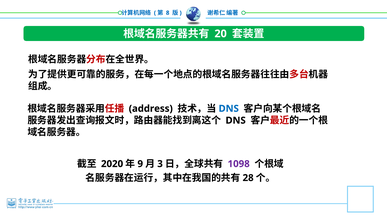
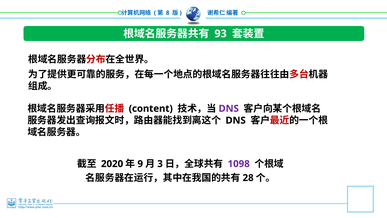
20: 20 -> 93 (221, 34)
address: address -> content (151, 108)
DNS colour: blue -> purple (229, 108)
